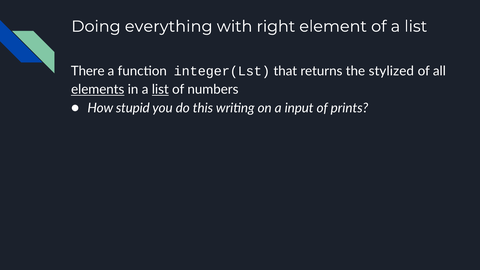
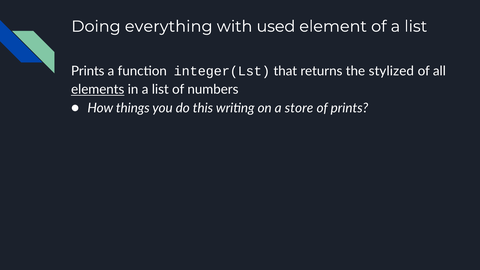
right: right -> used (276, 26)
There: There -> Prints (88, 71)
list underline: present -> none (160, 90)
stupid: stupid -> things (133, 108)
input: input -> store (299, 108)
